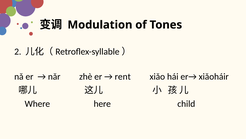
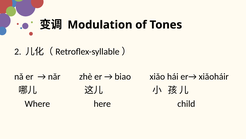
rent: rent -> biao (123, 76)
